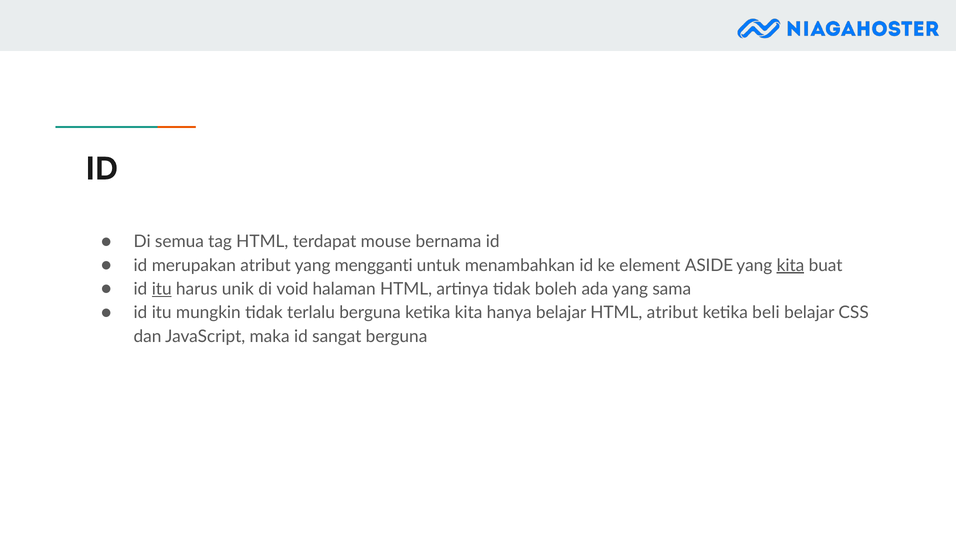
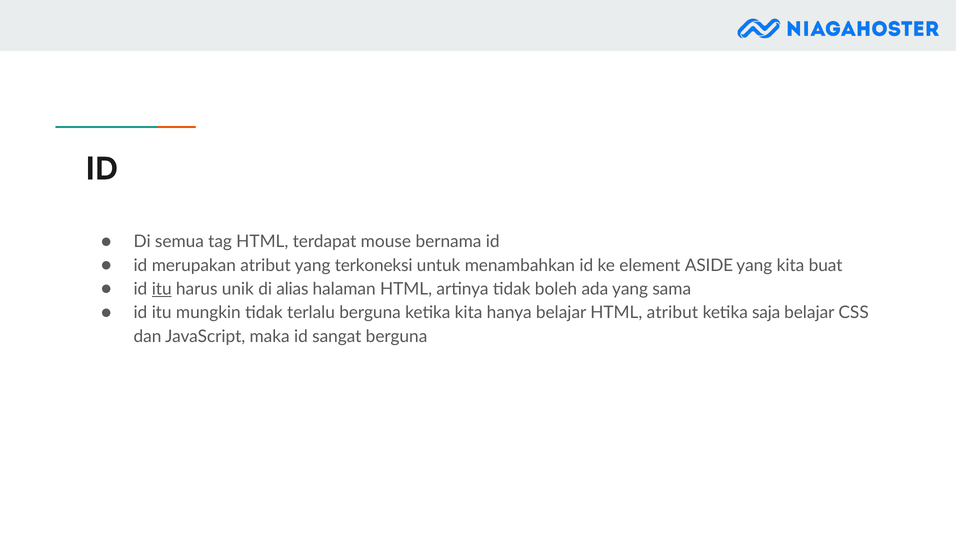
mengganti: mengganti -> terkoneksi (374, 265)
kita underline: present -> none (790, 265)
void: void -> alias (292, 289)
beli: beli -> saja (766, 313)
